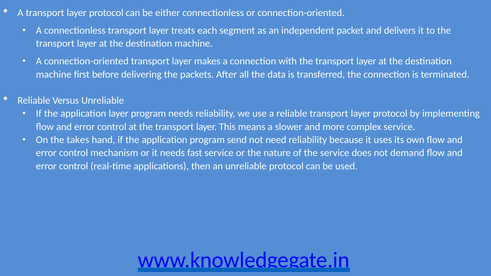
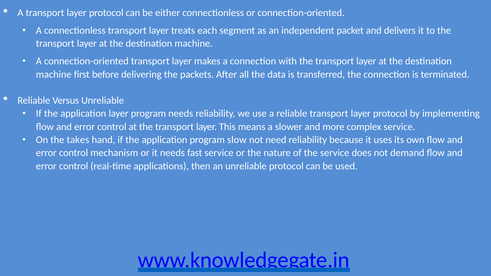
send: send -> slow (237, 140)
